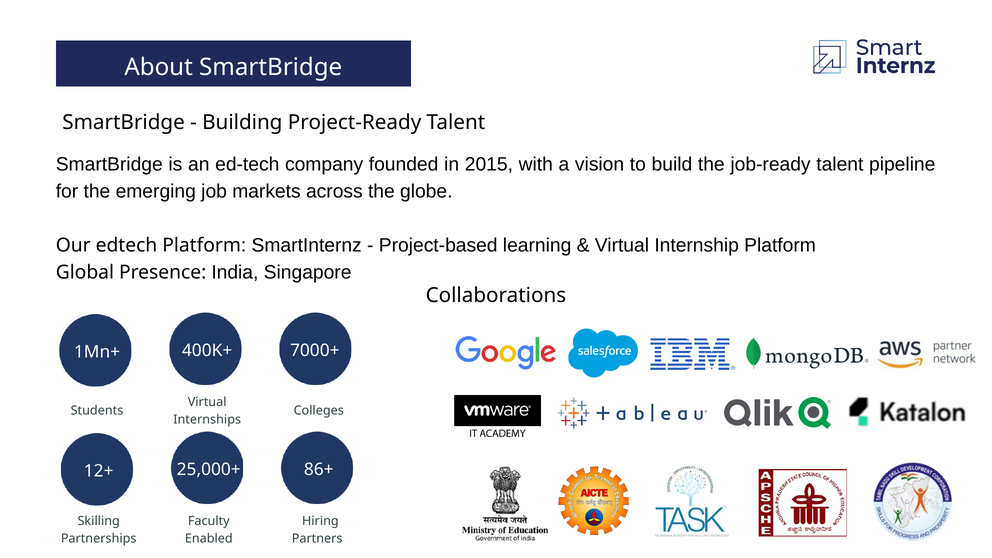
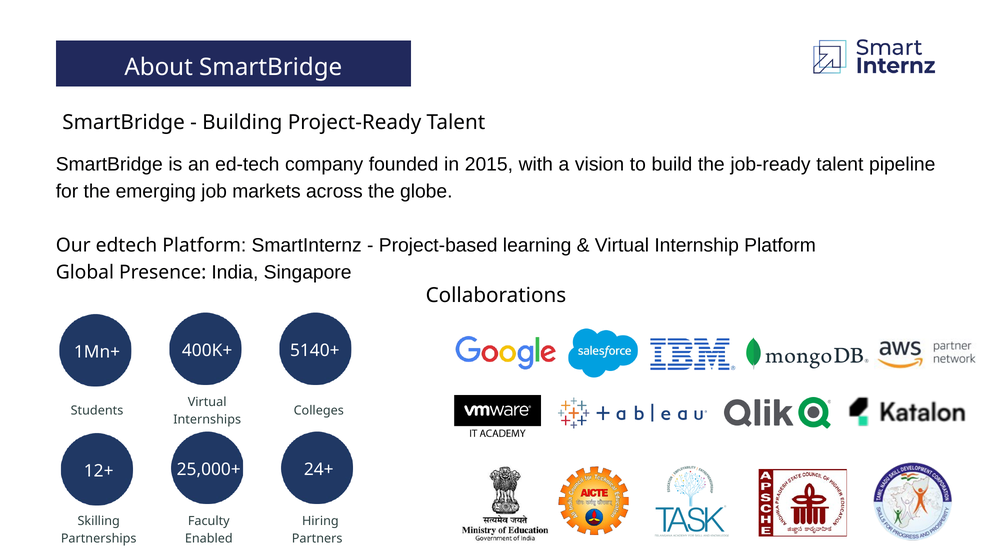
7000+: 7000+ -> 5140+ (315, 351)
86+: 86+ -> 24+ (319, 470)
